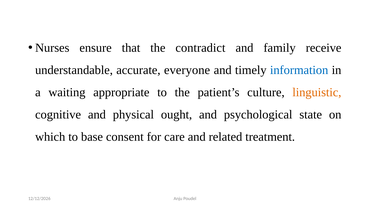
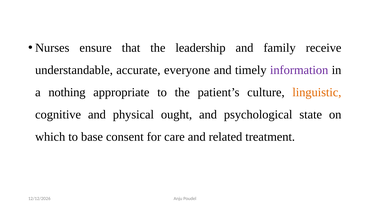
contradict: contradict -> leadership (201, 48)
information colour: blue -> purple (299, 70)
waiting: waiting -> nothing (67, 92)
